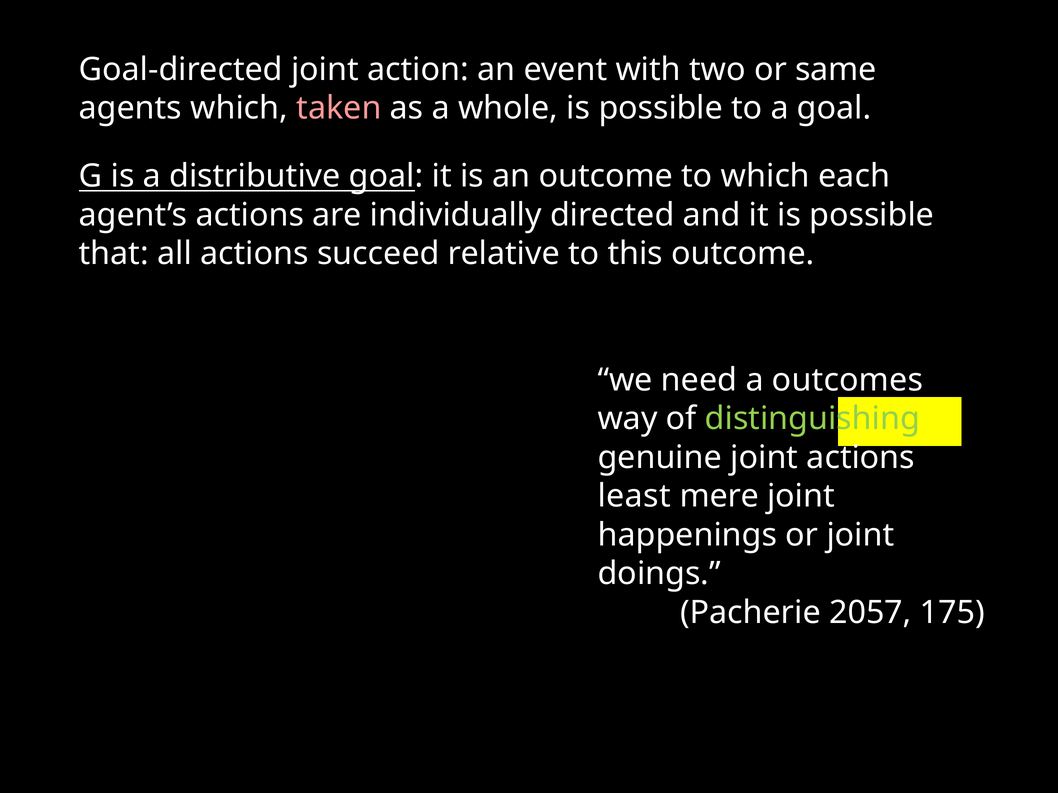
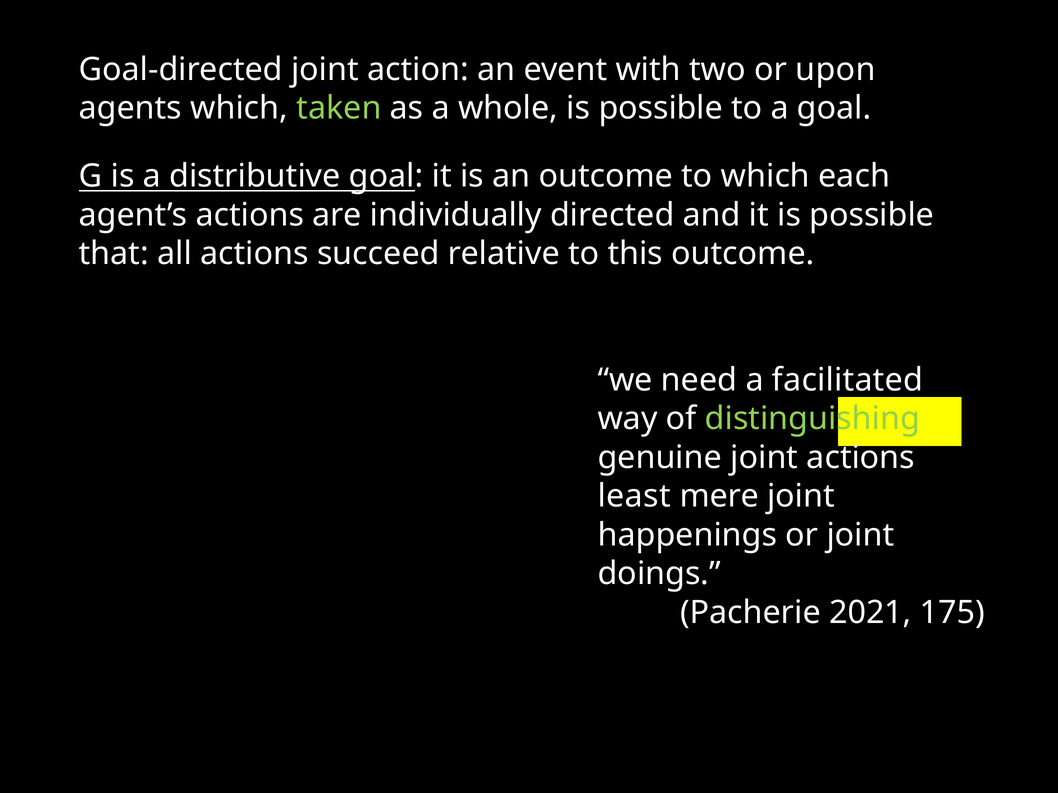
same: same -> upon (836, 70)
taken colour: pink -> light green (339, 108)
outcomes: outcomes -> facilitated (848, 380)
2057: 2057 -> 2021 (870, 613)
